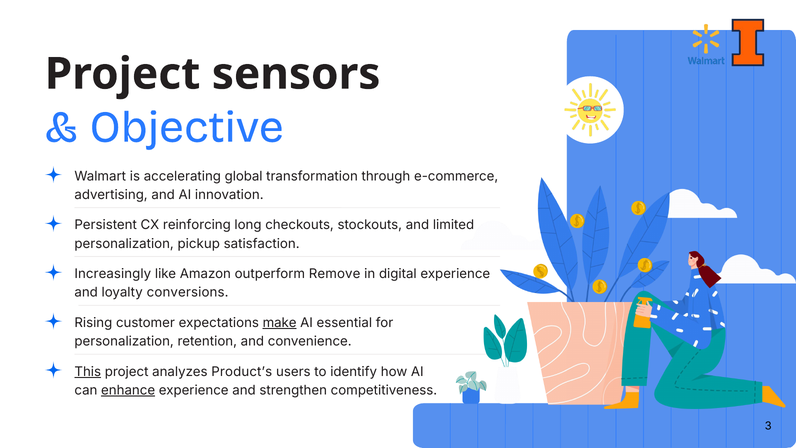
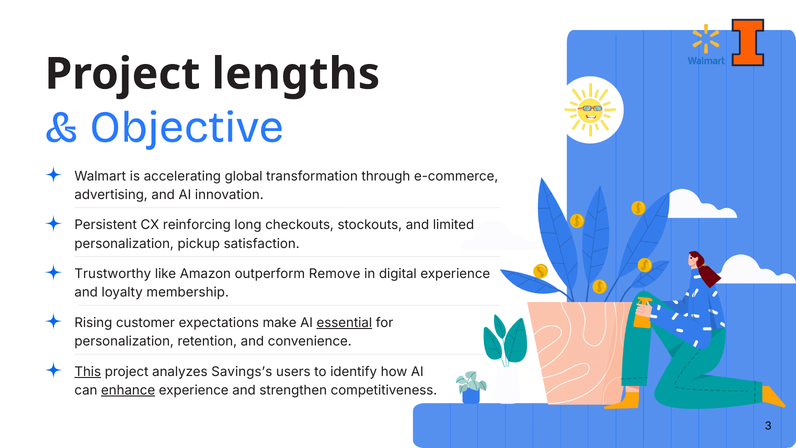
sensors: sensors -> lengths (296, 74)
Increasingly: Increasingly -> Trustworthy (113, 274)
conversions: conversions -> membership (188, 292)
make underline: present -> none (280, 323)
essential underline: none -> present (344, 323)
Product’s: Product’s -> Savings’s (242, 371)
